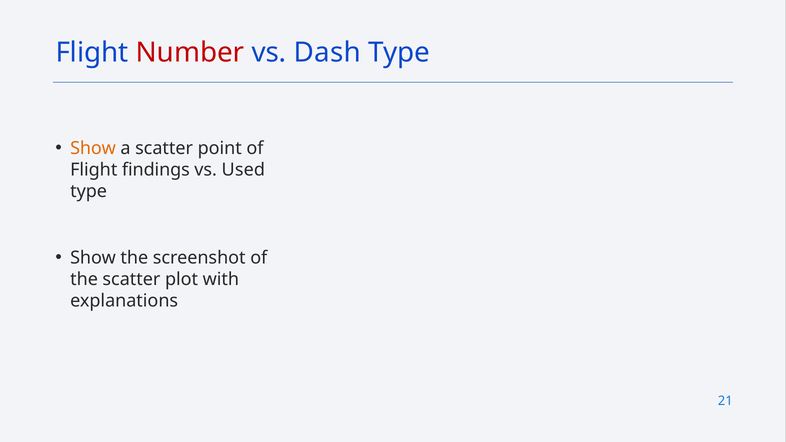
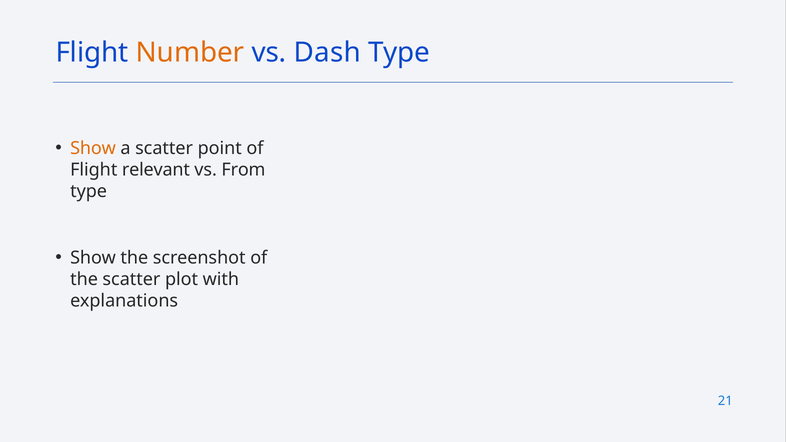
Number colour: red -> orange (190, 53)
findings: findings -> relevant (156, 170)
Used: Used -> From (243, 170)
